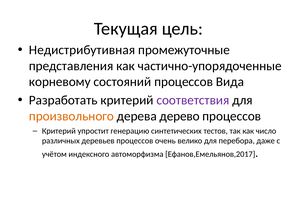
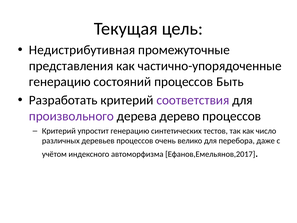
корневому: корневому -> генерацию (60, 82)
Вида: Вида -> Быть (230, 82)
произвольного colour: orange -> purple (71, 116)
